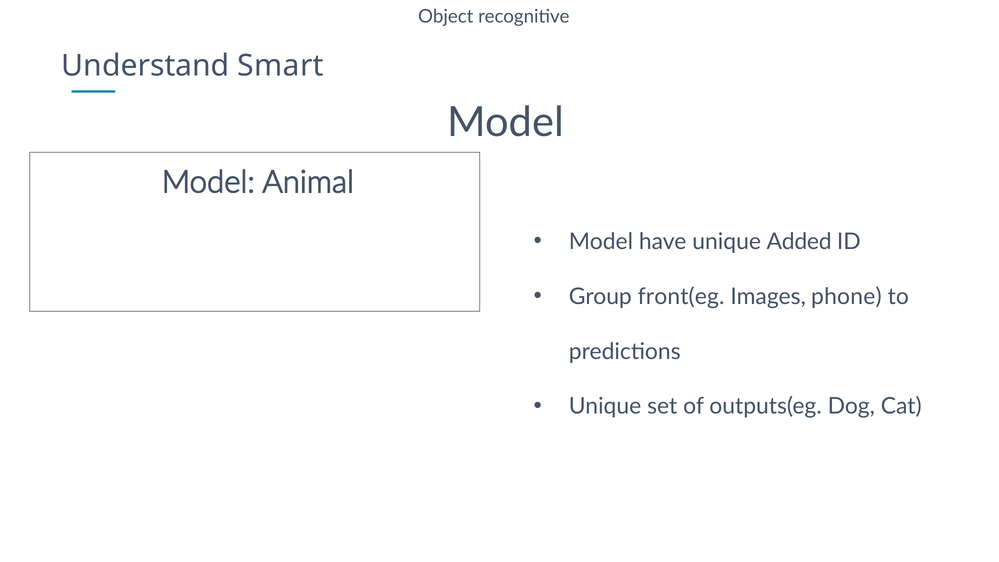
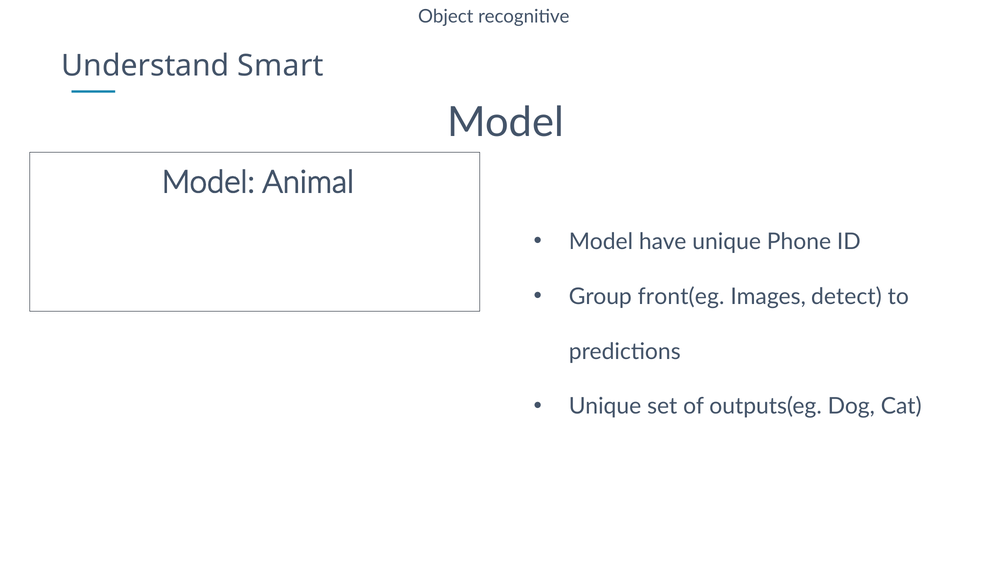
Added: Added -> Phone (799, 242)
phone: phone -> detect (846, 297)
